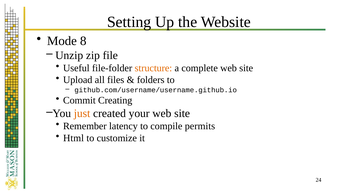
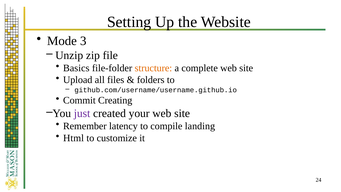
8: 8 -> 3 (83, 41)
Useful: Useful -> Basics (76, 68)
just colour: orange -> purple (82, 113)
permits: permits -> landing (200, 126)
